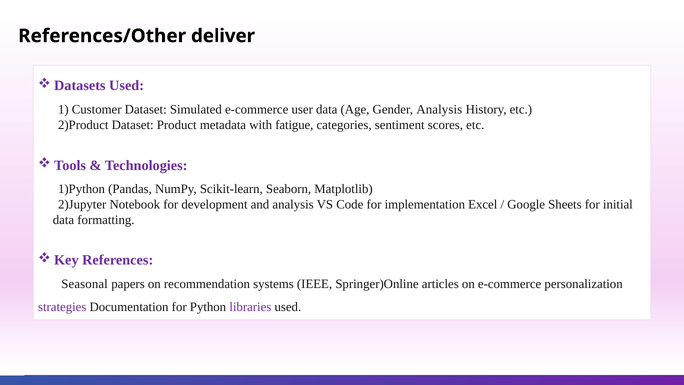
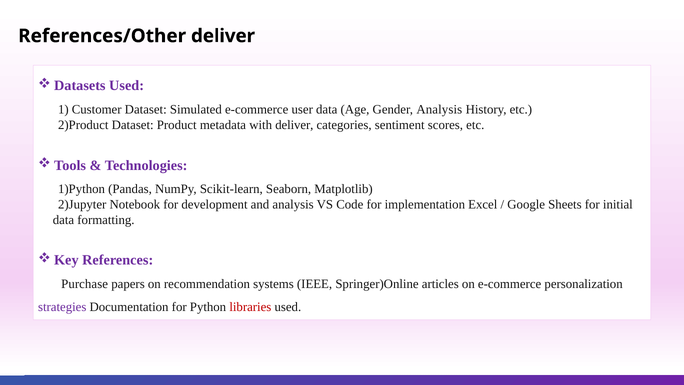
with fatigue: fatigue -> deliver (294, 125)
Seasonal: Seasonal -> Purchase (85, 284)
libraries colour: purple -> red (250, 307)
